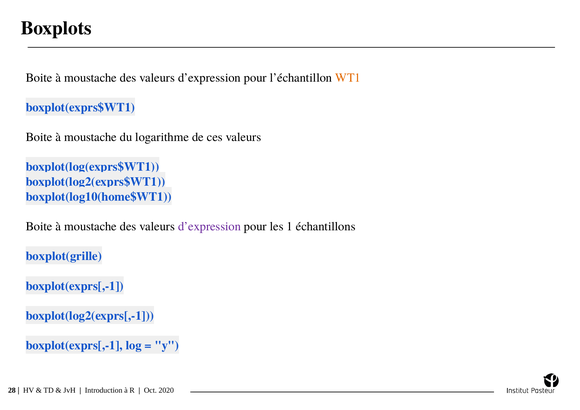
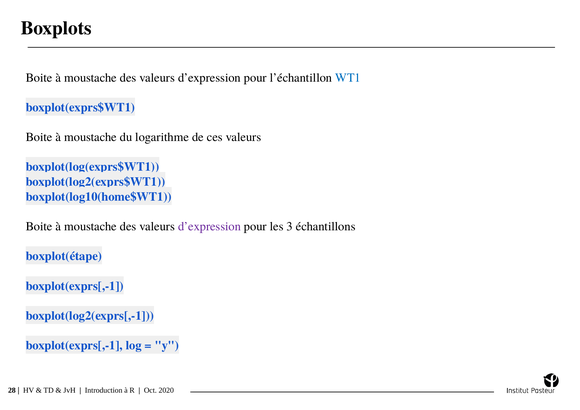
WT1 colour: orange -> blue (348, 78)
1: 1 -> 3 (290, 226)
boxplot(grille: boxplot(grille -> boxplot(étape (64, 256)
